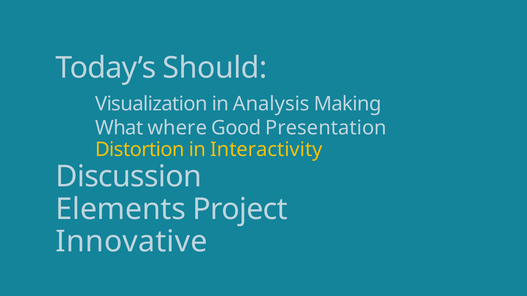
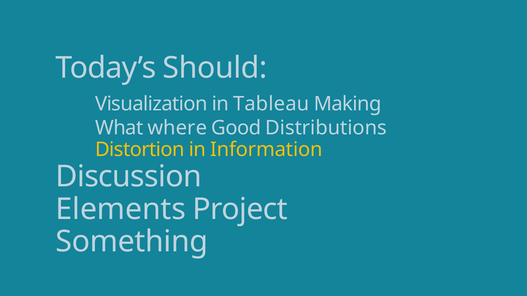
Analysis: Analysis -> Tableau (271, 104)
Presentation: Presentation -> Distributions (326, 128)
Interactivity: Interactivity -> Information (266, 150)
Innovative: Innovative -> Something (132, 242)
